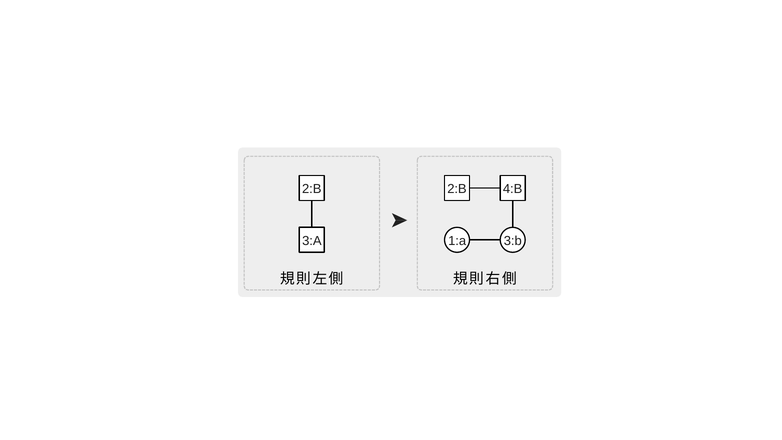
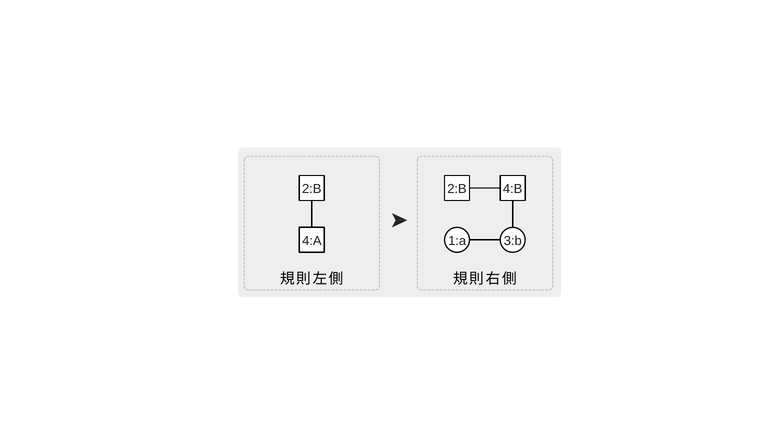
3:A: 3:A -> 4:A (312, 241)
